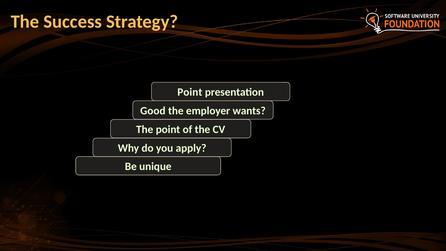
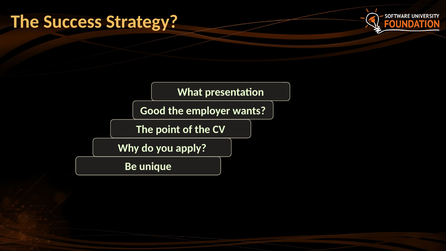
Point: Point -> What (190, 92)
